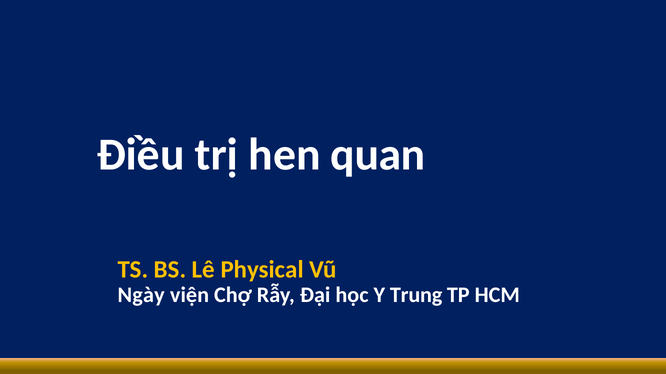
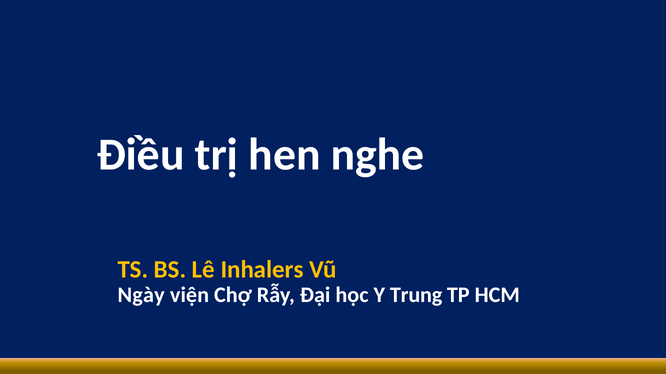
quan: quan -> nghe (378, 155)
Physical: Physical -> Inhalers (262, 270)
